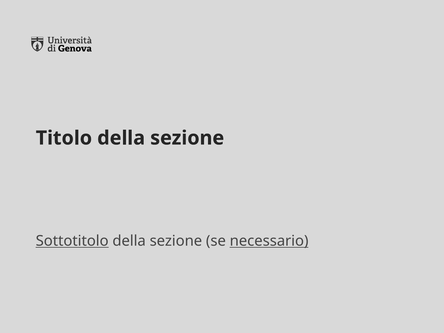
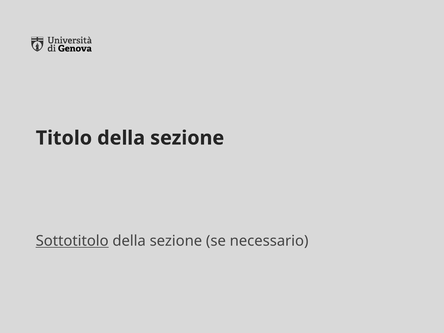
necessario underline: present -> none (269, 241)
